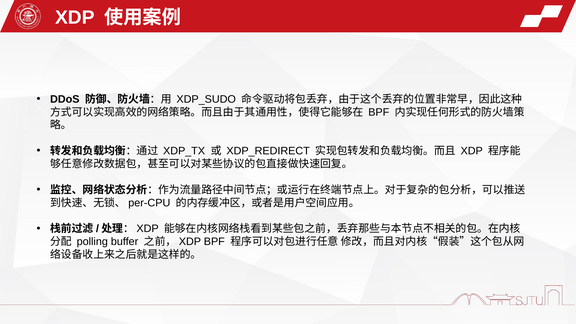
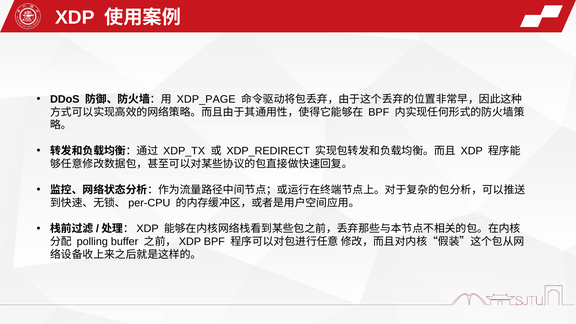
XDP_SUDO: XDP_SUDO -> XDP_PAGE (206, 99)
